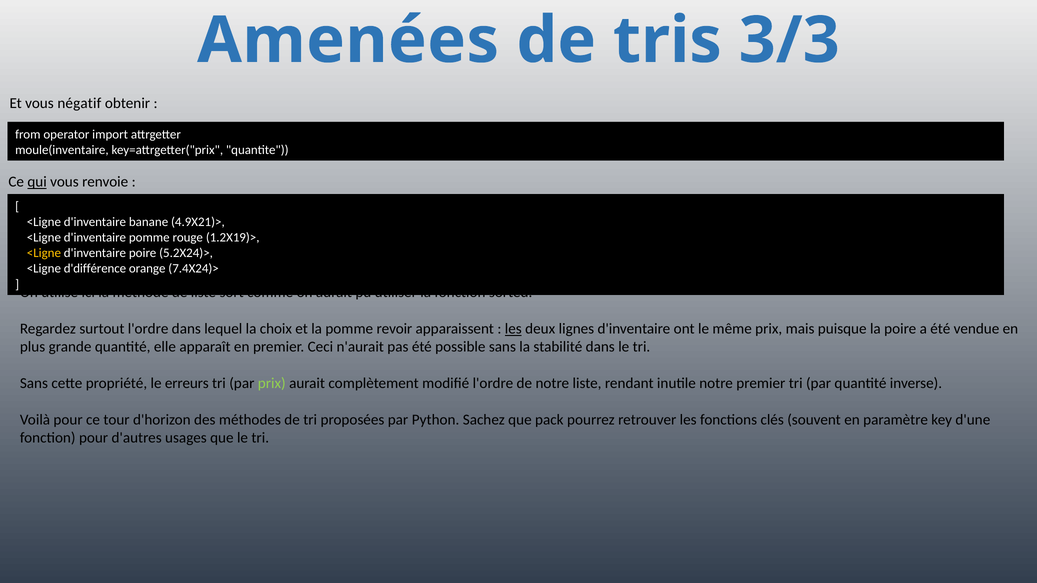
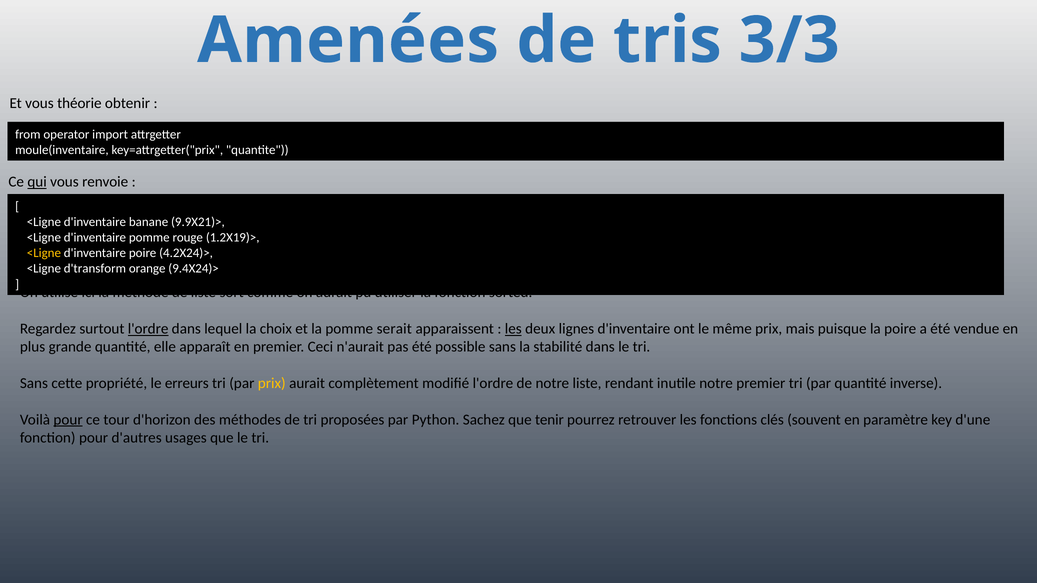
négatif: négatif -> théorie (79, 103)
4.9X21)>: 4.9X21)> -> 9.9X21)> (198, 222)
5.2X24)>: 5.2X24)> -> 4.2X24)> (186, 253)
d'différence: d'différence -> d'transform (95, 269)
7.4X24)>: 7.4X24)> -> 9.4X24)> (194, 269)
l'ordre underline: none -> present (148, 329)
revoir: revoir -> serait (394, 329)
prix colour: light green -> yellow (272, 383)
pour underline: none -> present (68, 420)
pack: pack -> tenir (549, 420)
